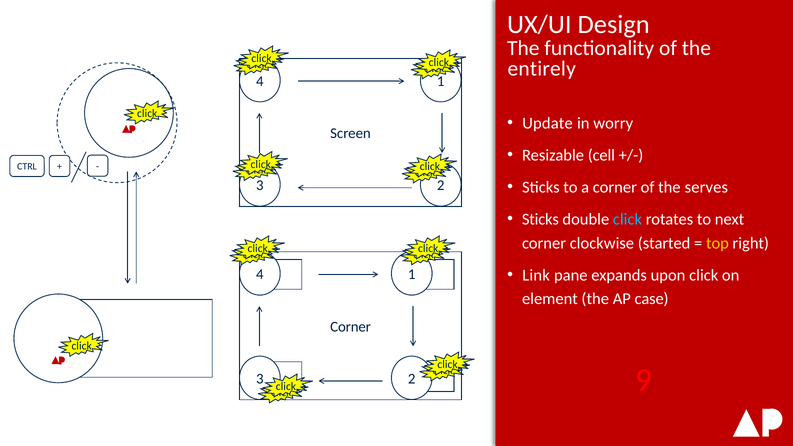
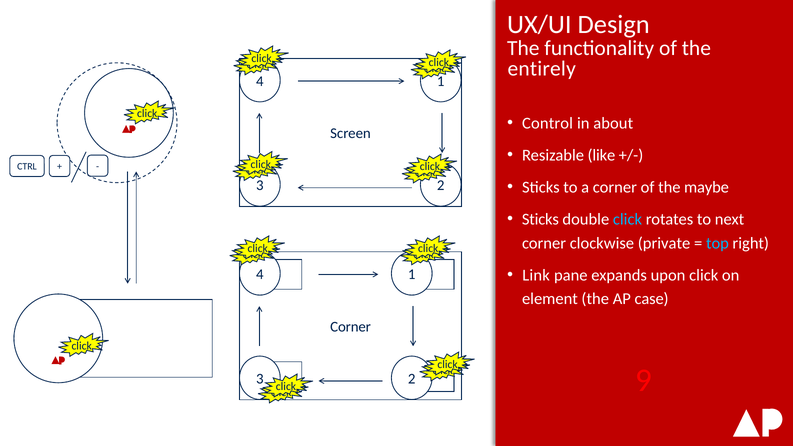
Update: Update -> Control (548, 123)
worry: worry -> about (613, 123)
cell: cell -> like (601, 155)
serves: serves -> maybe (706, 187)
started: started -> private (664, 243)
top colour: yellow -> light blue (717, 243)
